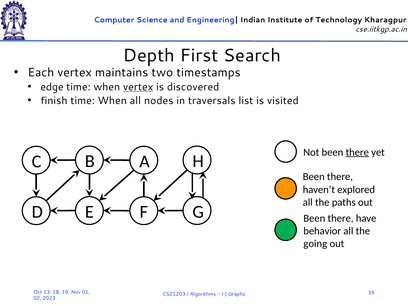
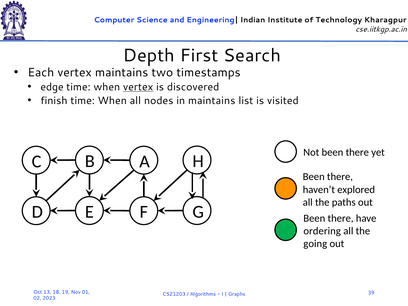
in traversals: traversals -> maintains (212, 101)
there underline: present -> none (357, 152)
behavior: behavior -> ordering (322, 231)
